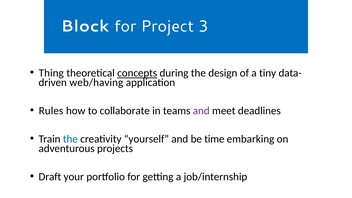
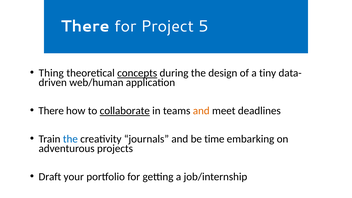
Block: Block -> There (85, 26)
3: 3 -> 5 (203, 26)
web/having: web/having -> web/human (96, 83)
Rules: Rules -> There (51, 111)
collaborate underline: none -> present (125, 111)
and colour: purple -> orange (201, 111)
yourself: yourself -> journals (146, 139)
